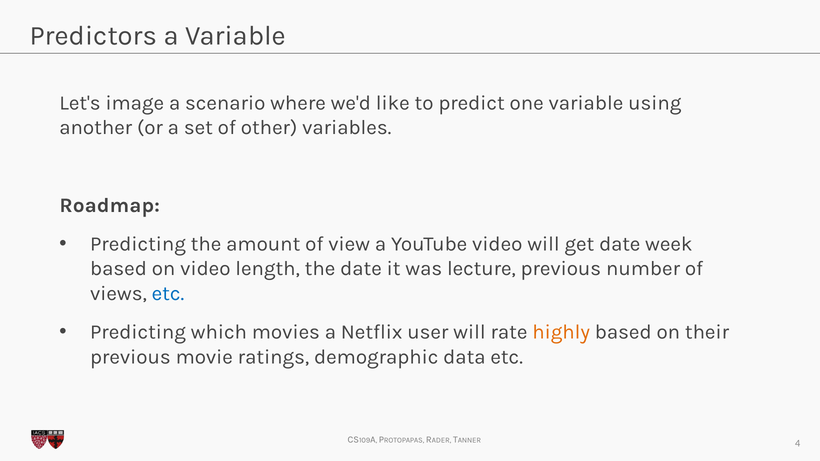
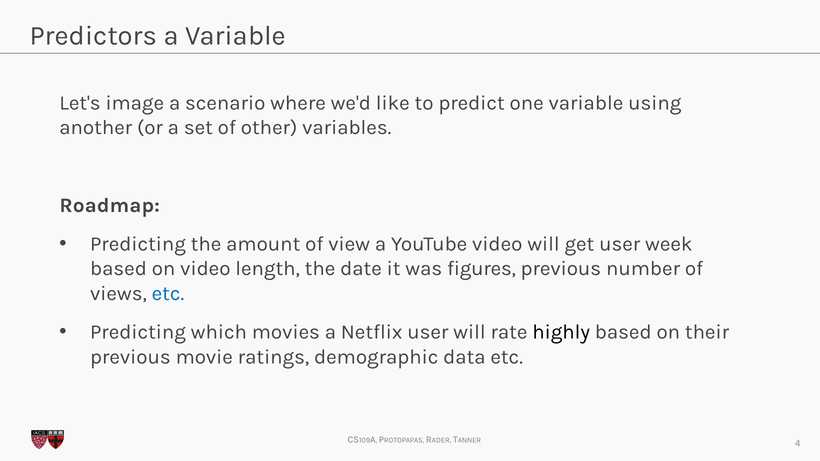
get date: date -> user (620, 244)
lecture: lecture -> figures (481, 269)
highly colour: orange -> black (561, 332)
